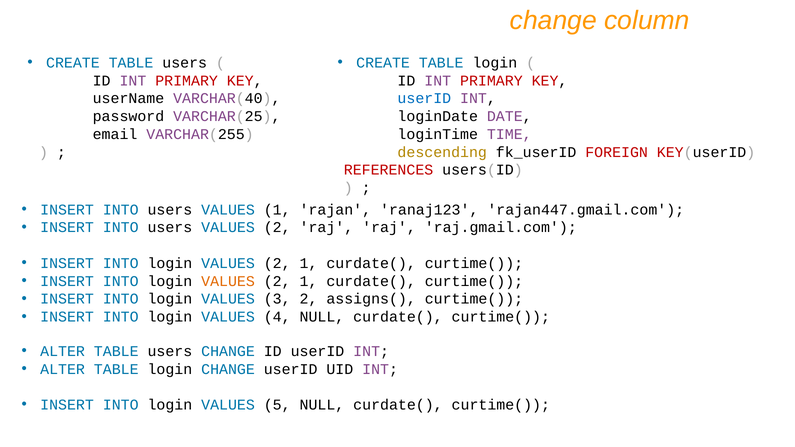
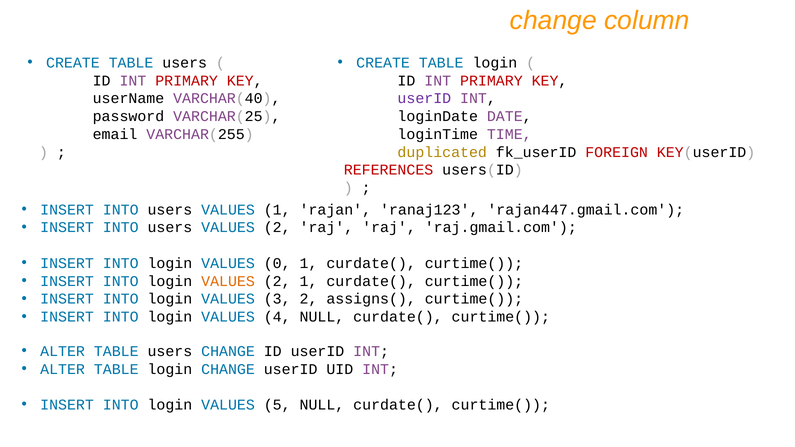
userID colour: blue -> purple (424, 99)
descending: descending -> duplicated (442, 152)
2: 2 -> 0 (277, 263)
